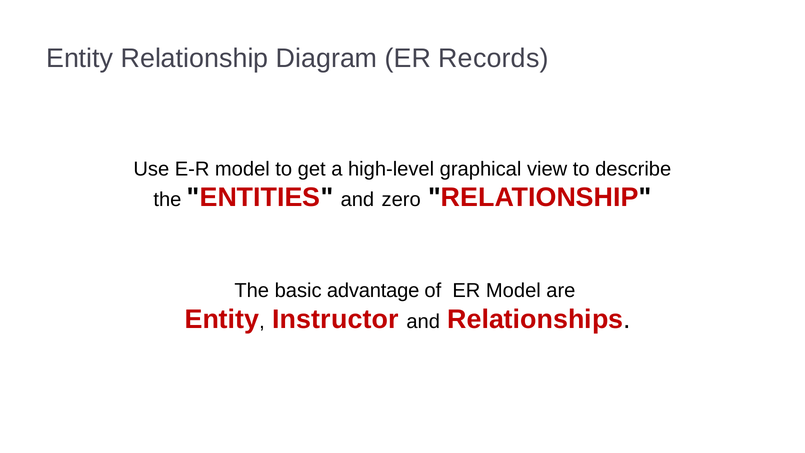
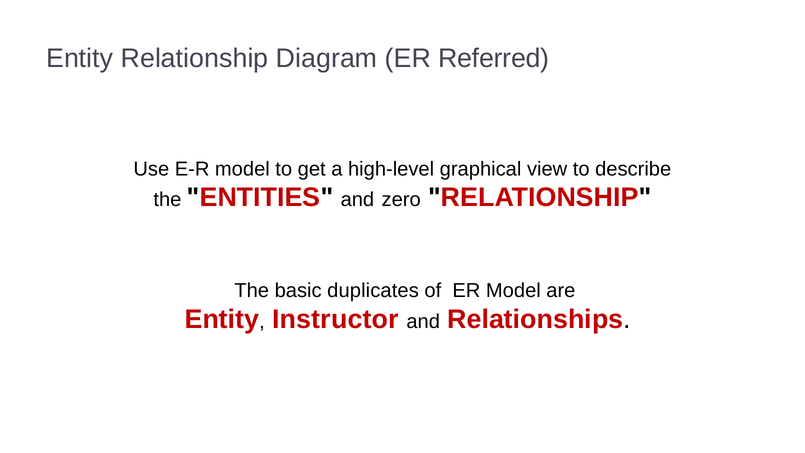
Records: Records -> Referred (494, 58)
advantage: advantage -> duplicates (373, 291)
